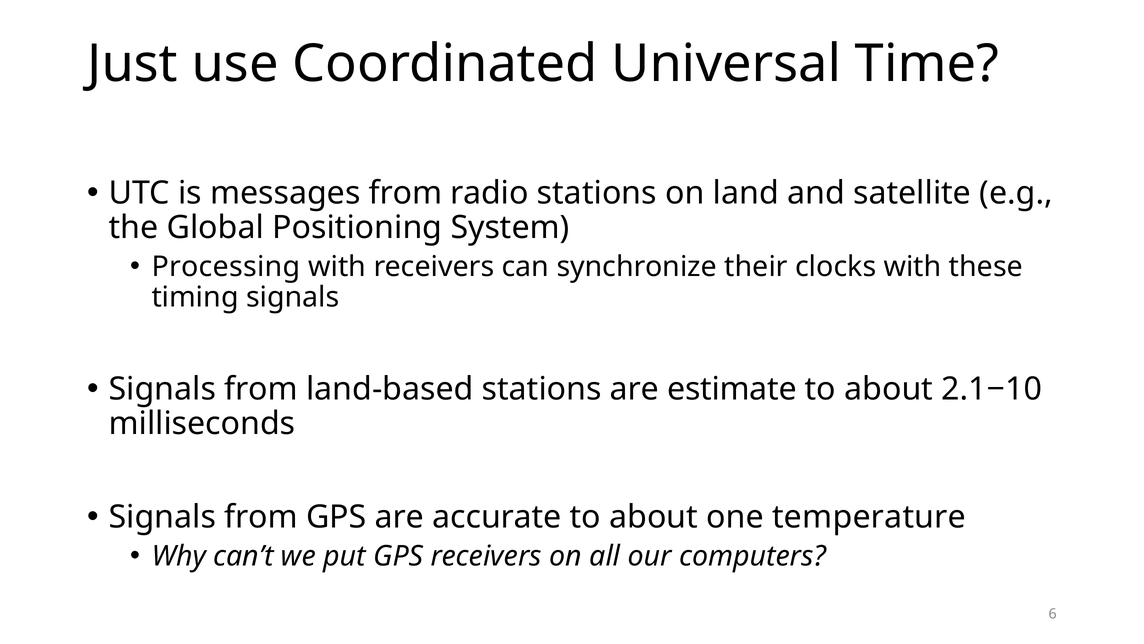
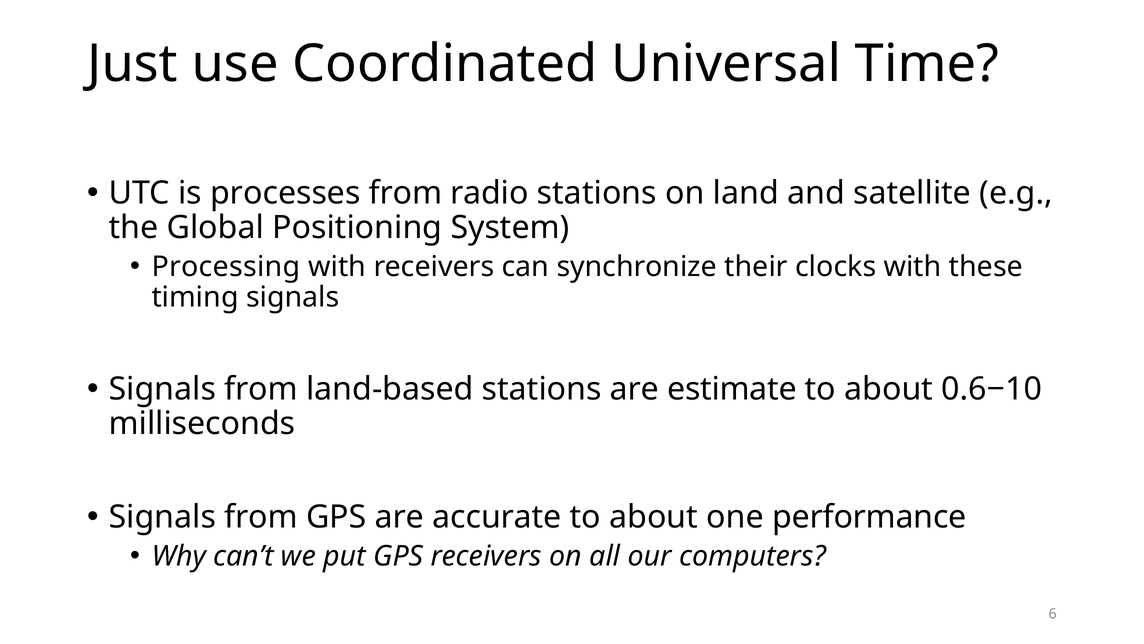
messages: messages -> processes (285, 193)
2.1−10: 2.1−10 -> 0.6−10 (992, 389)
temperature: temperature -> performance (869, 517)
